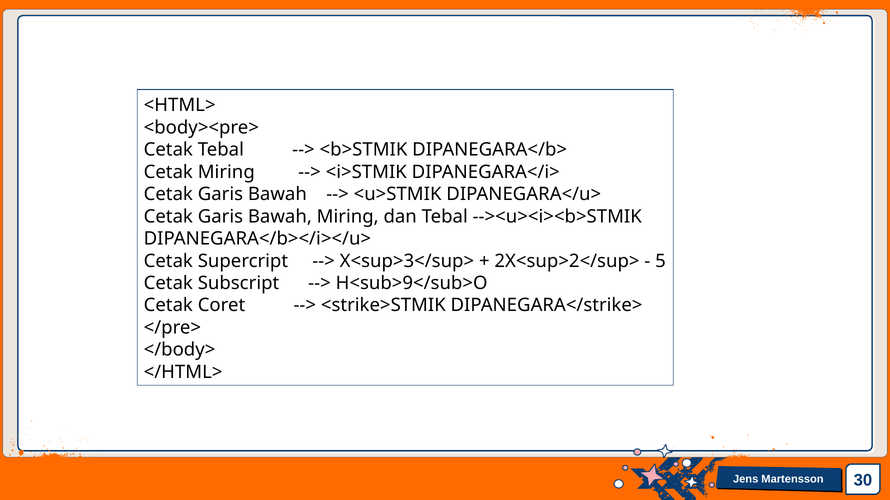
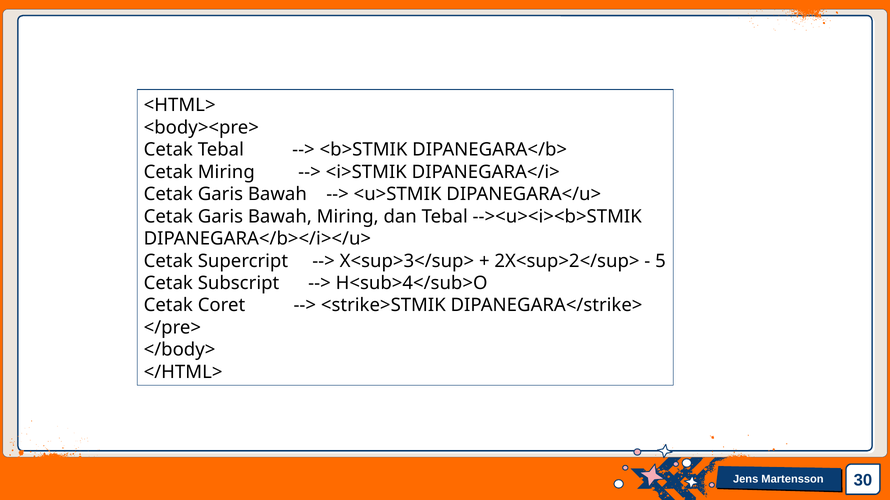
H<sub>9</sub>O: H<sub>9</sub>O -> H<sub>4</sub>O (412, 283)
